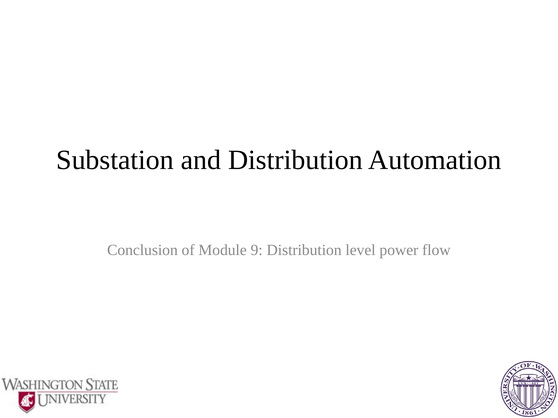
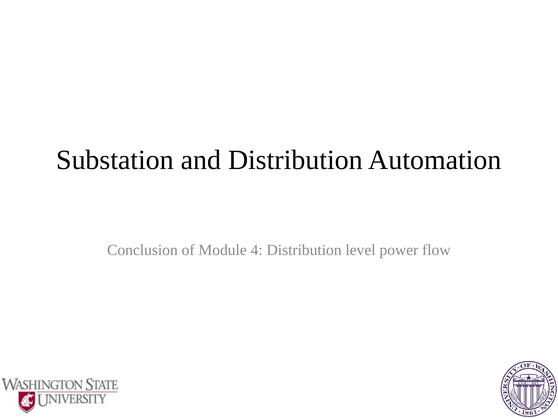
9: 9 -> 4 (257, 250)
